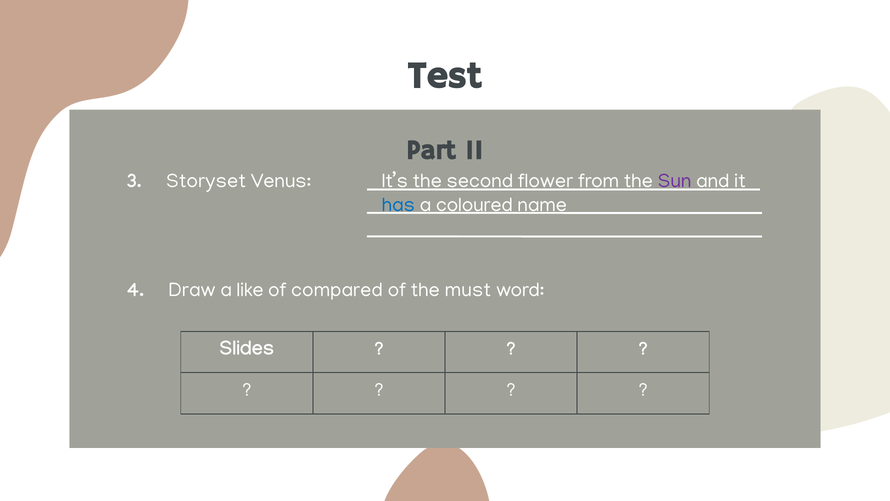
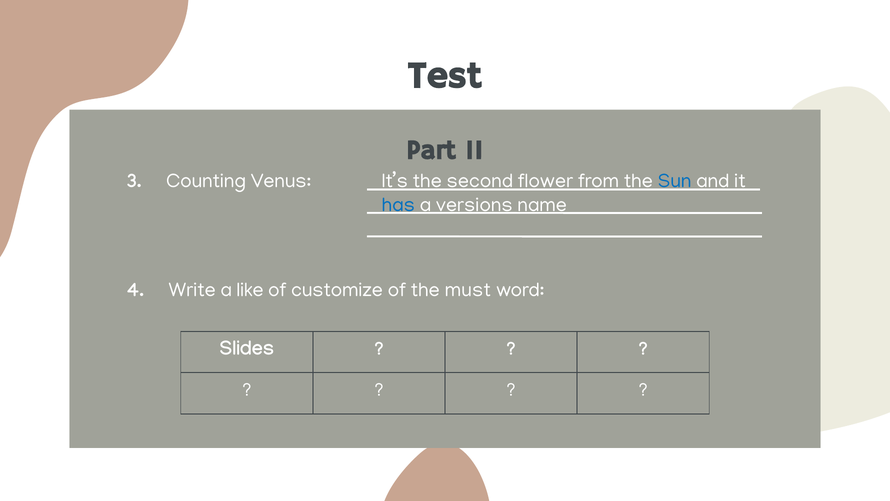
Storyset: Storyset -> Counting (206, 181)
Sun colour: purple -> blue (675, 181)
coloured: coloured -> versions (474, 205)
Draw: Draw -> Write (192, 289)
compared: compared -> customize (337, 289)
